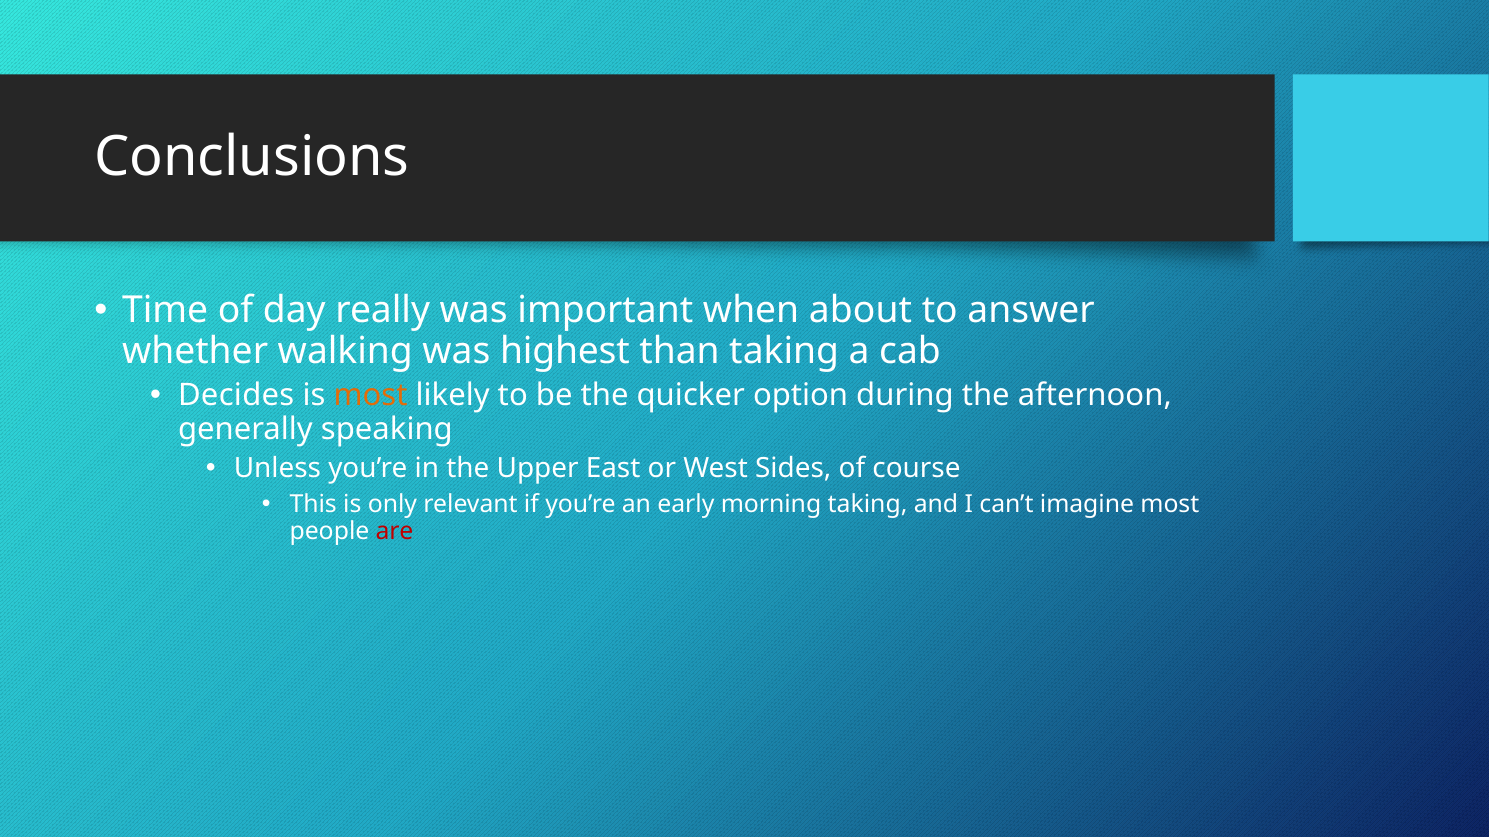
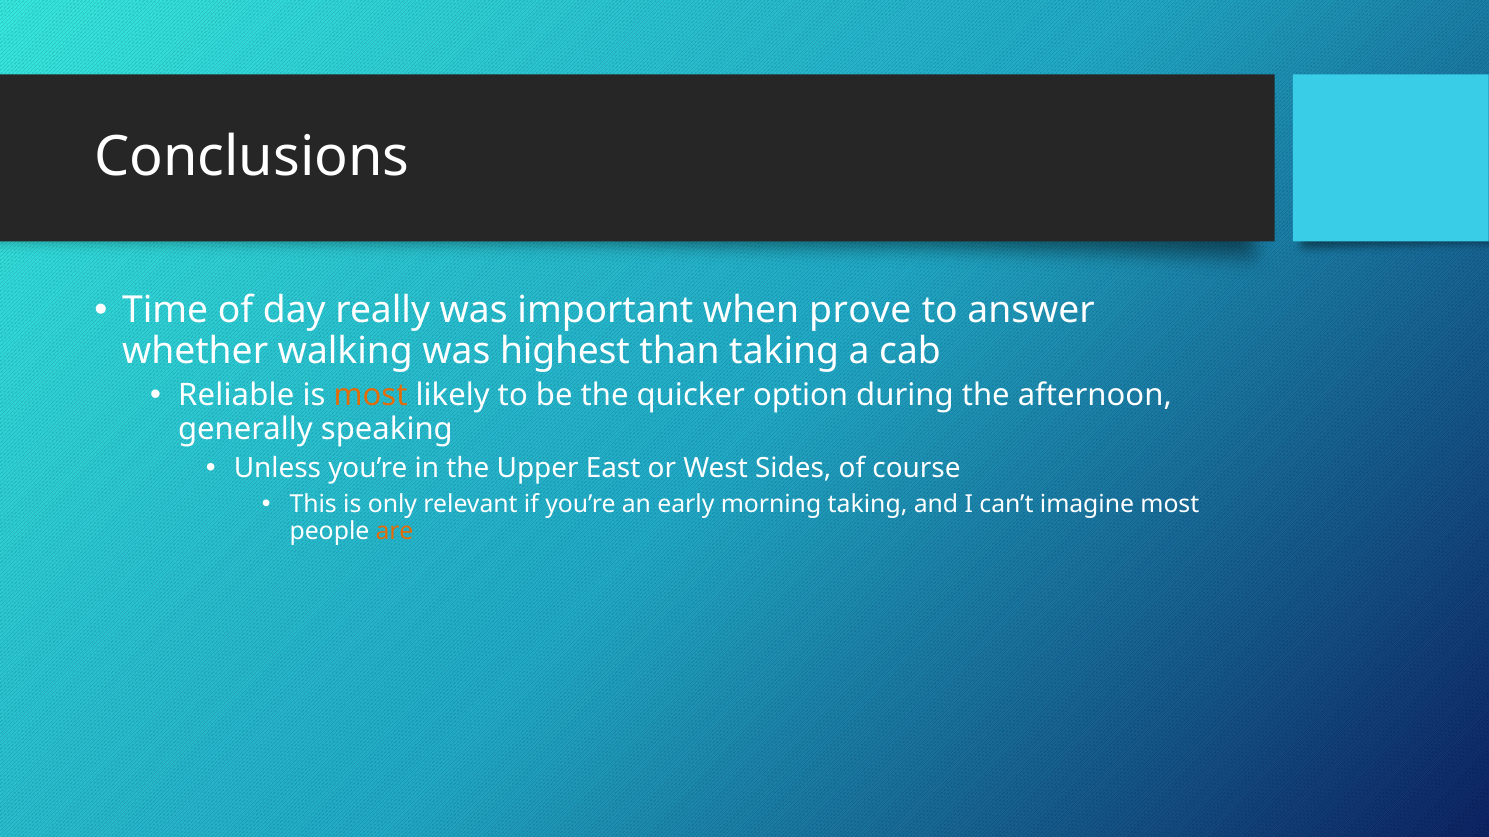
about: about -> prove (860, 311)
Decides: Decides -> Reliable (236, 396)
are colour: red -> orange (394, 532)
